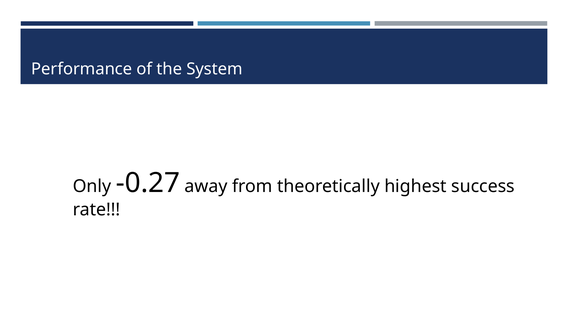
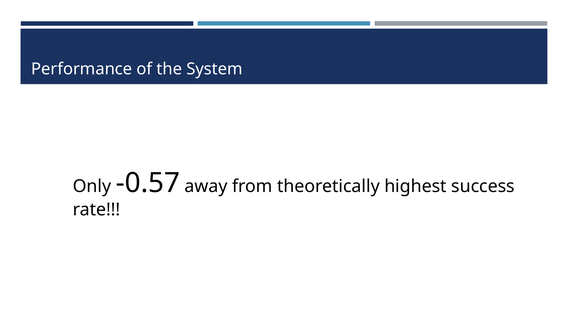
-0.27: -0.27 -> -0.57 (148, 183)
